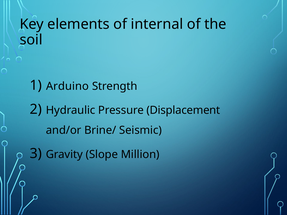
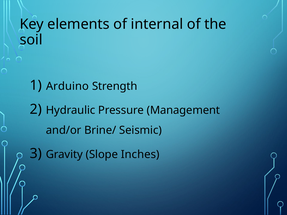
Displacement: Displacement -> Management (183, 110)
Million: Million -> Inches (140, 155)
